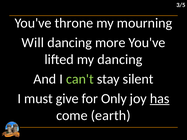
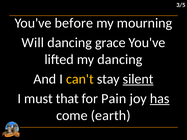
throne: throne -> before (74, 23)
more: more -> grace (110, 43)
can't colour: light green -> yellow (80, 79)
silent underline: none -> present (138, 79)
give: give -> that (67, 99)
Only: Only -> Pain (114, 99)
